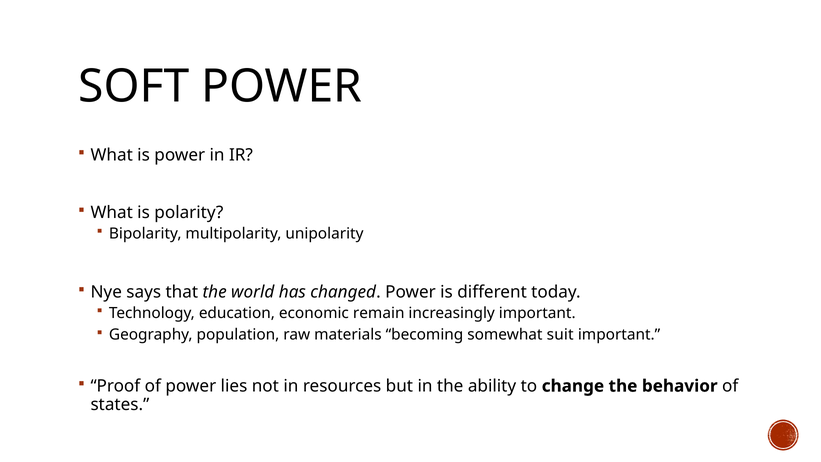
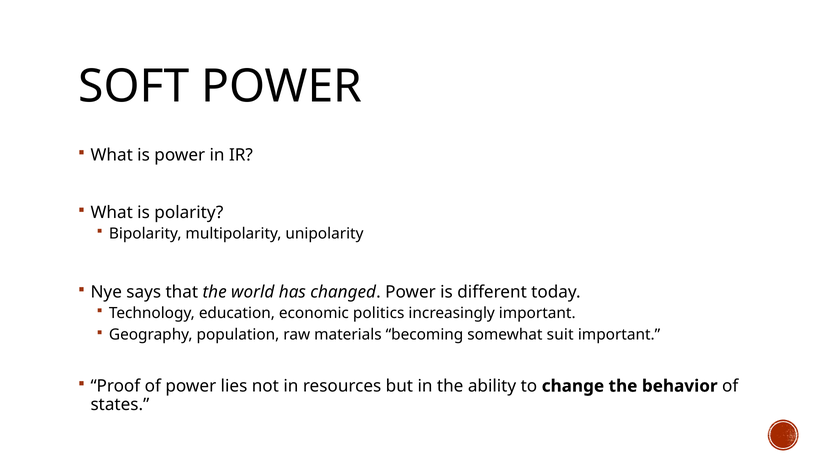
remain: remain -> politics (379, 313)
